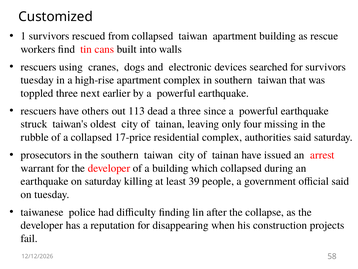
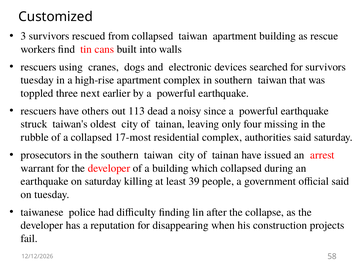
1: 1 -> 3 (23, 36)
a three: three -> noisy (190, 111)
17-price: 17-price -> 17-most (133, 137)
